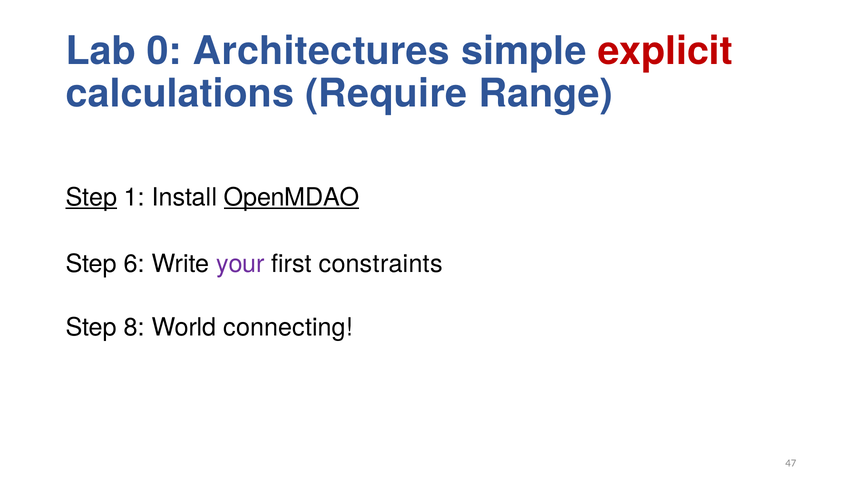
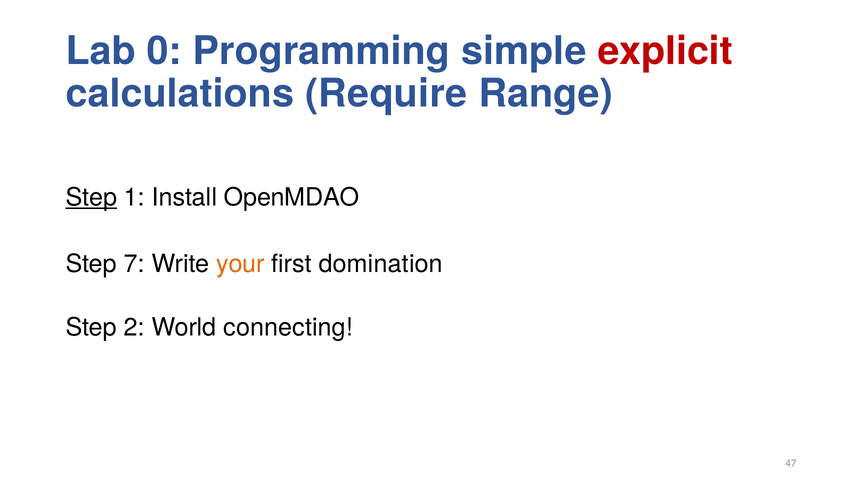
Architectures: Architectures -> Programming (322, 51)
OpenMDAO underline: present -> none (292, 198)
6: 6 -> 7 (134, 264)
your colour: purple -> orange (240, 264)
constraints: constraints -> domination (381, 264)
8: 8 -> 2 (134, 327)
